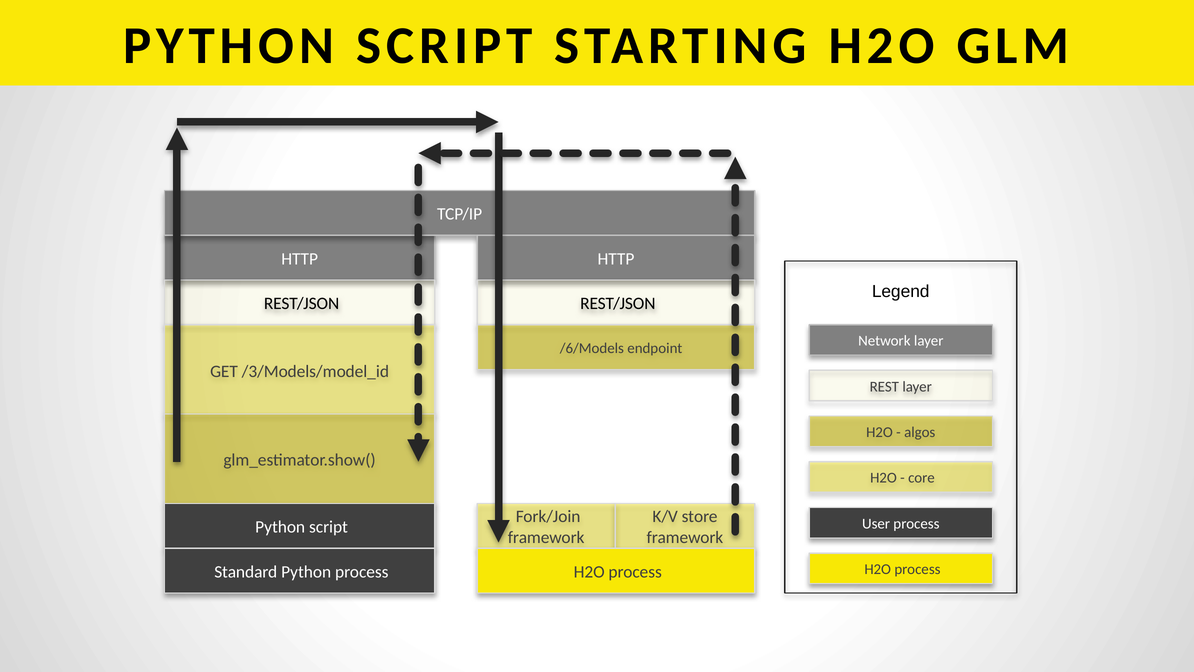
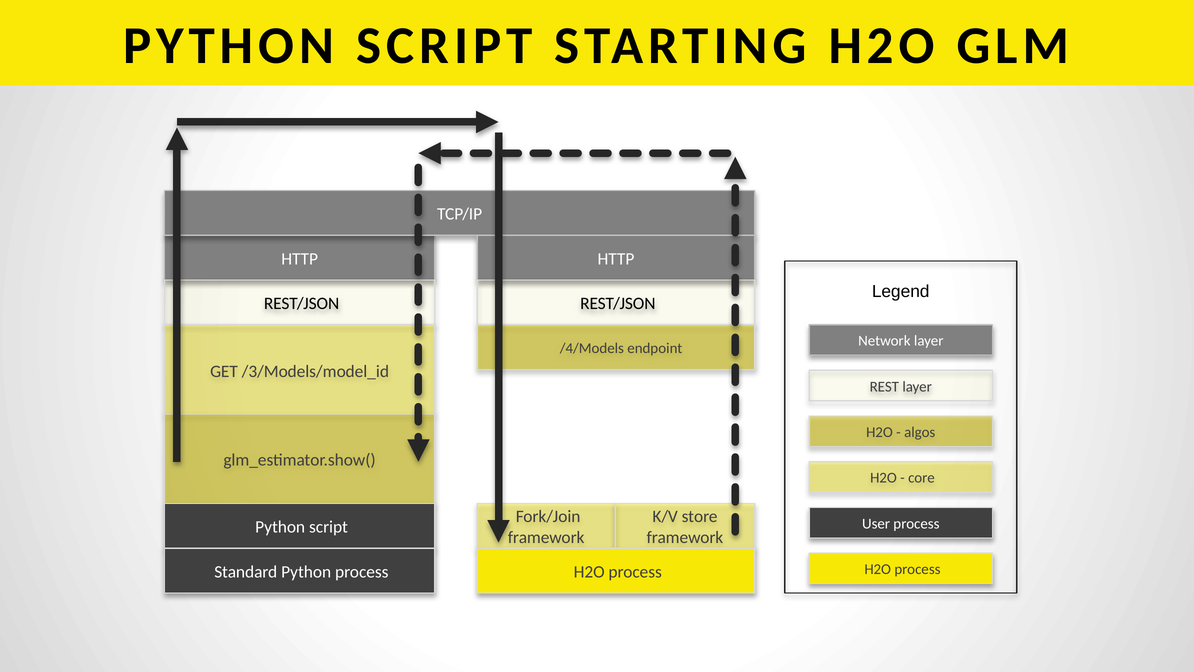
/6/Models: /6/Models -> /4/Models (592, 348)
